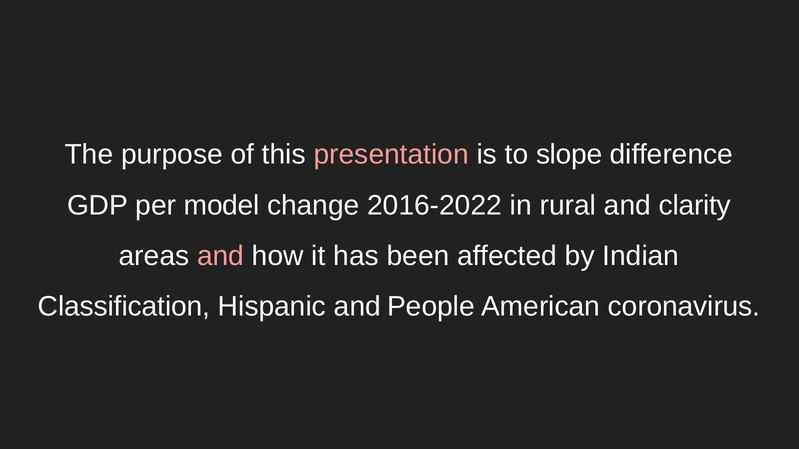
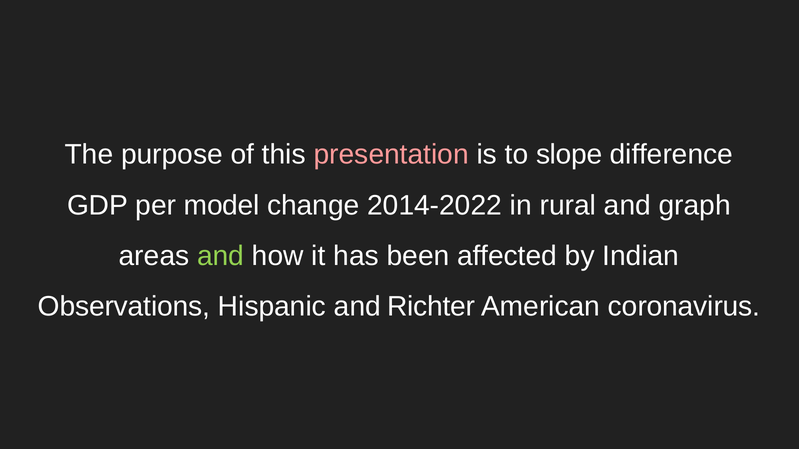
2016-2022: 2016-2022 -> 2014-2022 (435, 205)
clarity: clarity -> graph (695, 205)
and colour: pink -> light green (221, 256)
Classification: Classification -> Observations (124, 307)
People: People -> Richter (431, 307)
